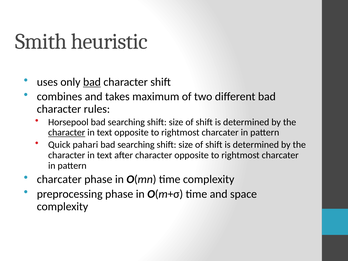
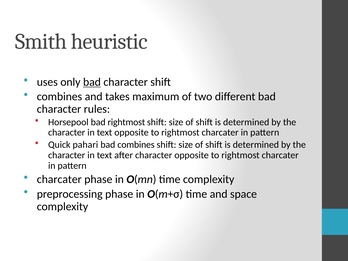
Horsepool bad searching: searching -> rightmost (126, 122)
character underline: present -> none (67, 133)
searching: searching -> combines (136, 145)
